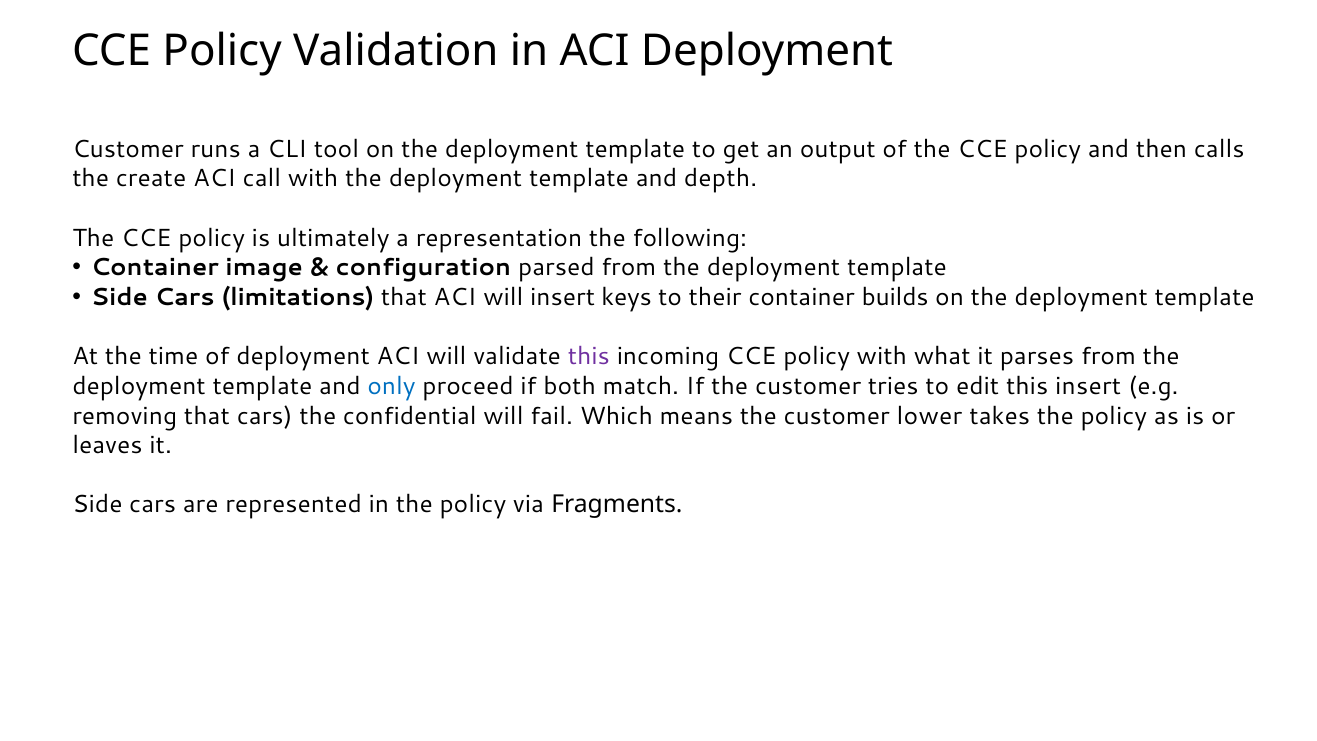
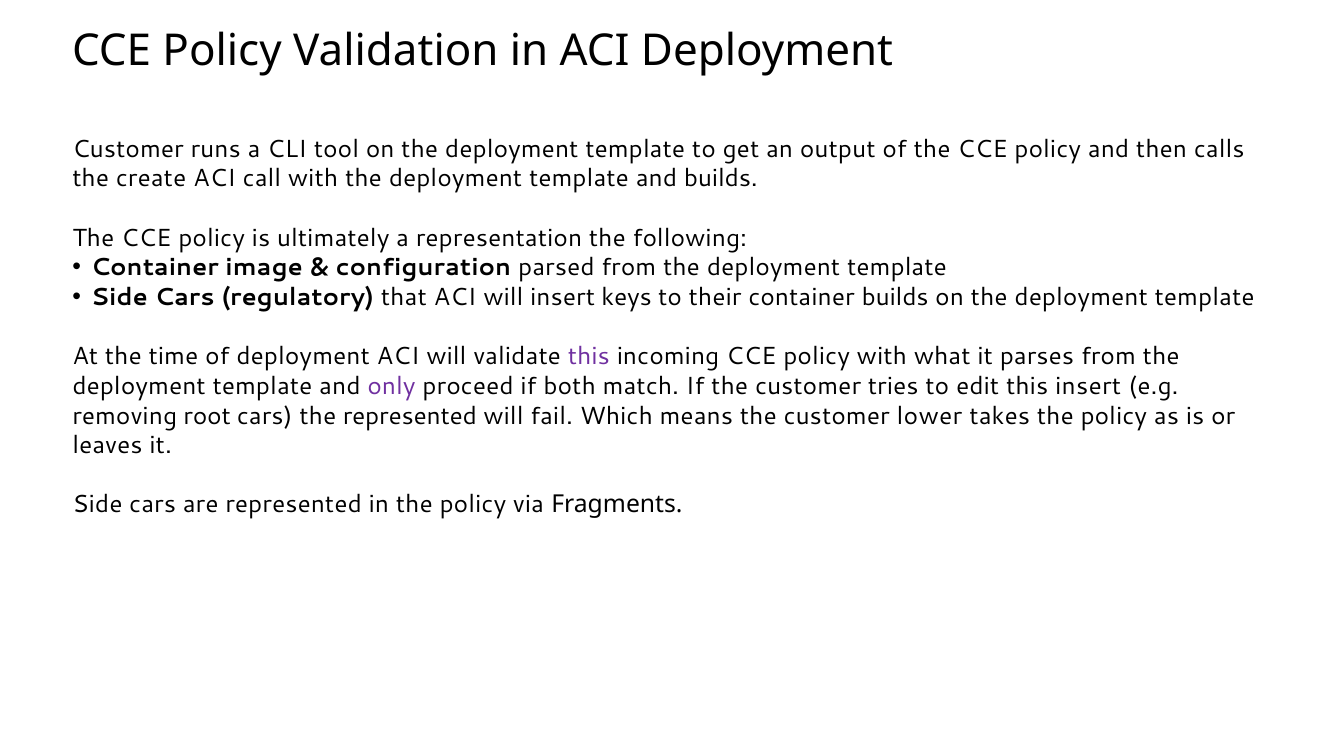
and depth: depth -> builds (721, 179)
limitations: limitations -> regulatory (298, 297)
only colour: blue -> purple (391, 386)
removing that: that -> root (207, 416)
the confidential: confidential -> represented (410, 416)
